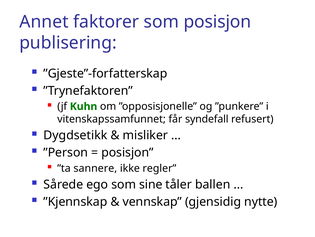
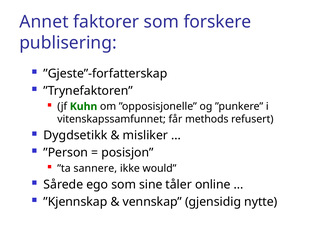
som posisjon: posisjon -> forskere (217, 22)
syndefall: syndefall -> methods (207, 119)
regler: regler -> would (159, 168)
ballen: ballen -> online (213, 184)
